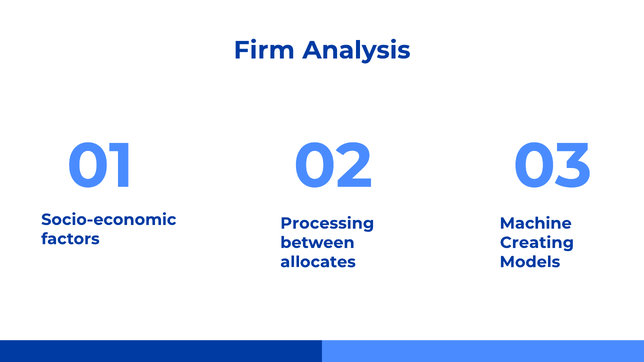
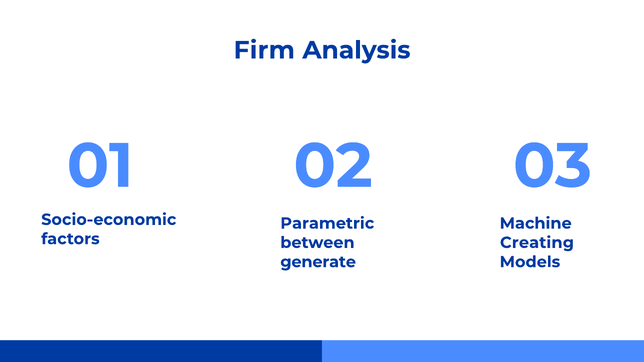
Processing: Processing -> Parametric (327, 223)
allocates: allocates -> generate (318, 262)
